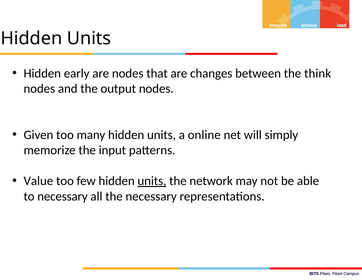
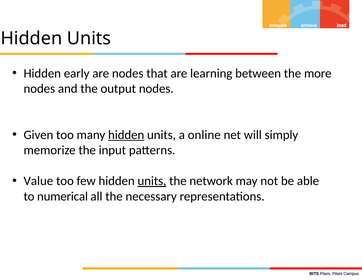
changes: changes -> learning (211, 73)
think: think -> more (318, 73)
hidden underline: none -> present (126, 135)
to necessary: necessary -> numerical (63, 196)
